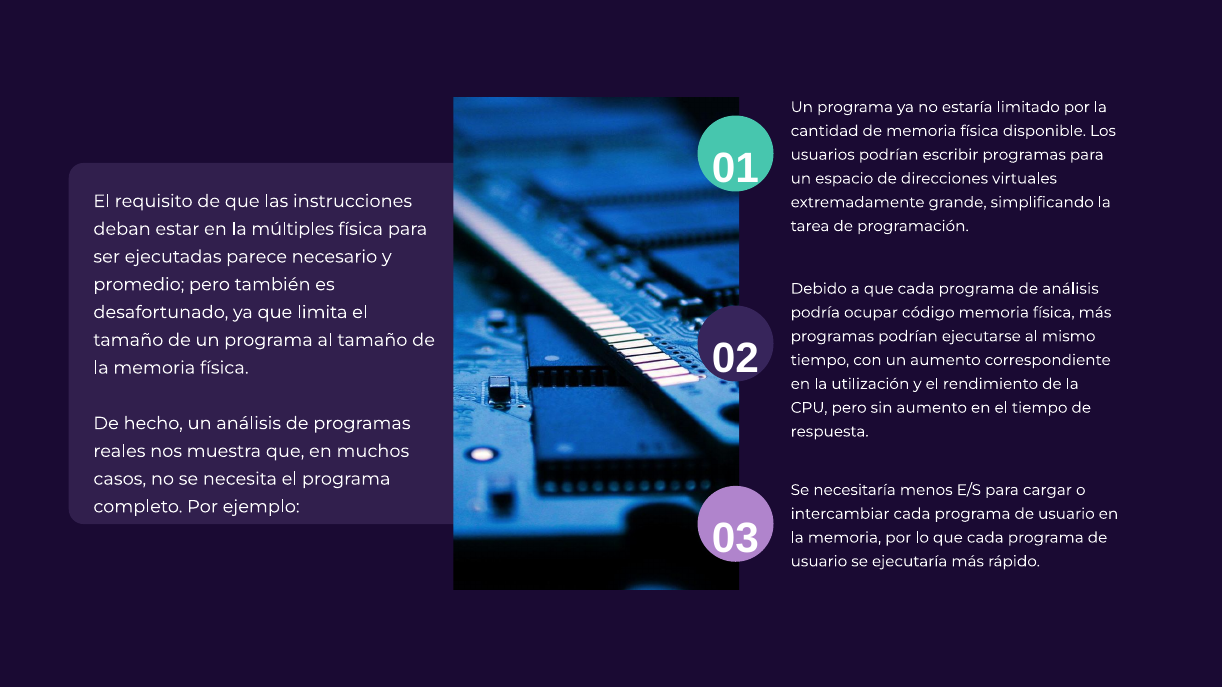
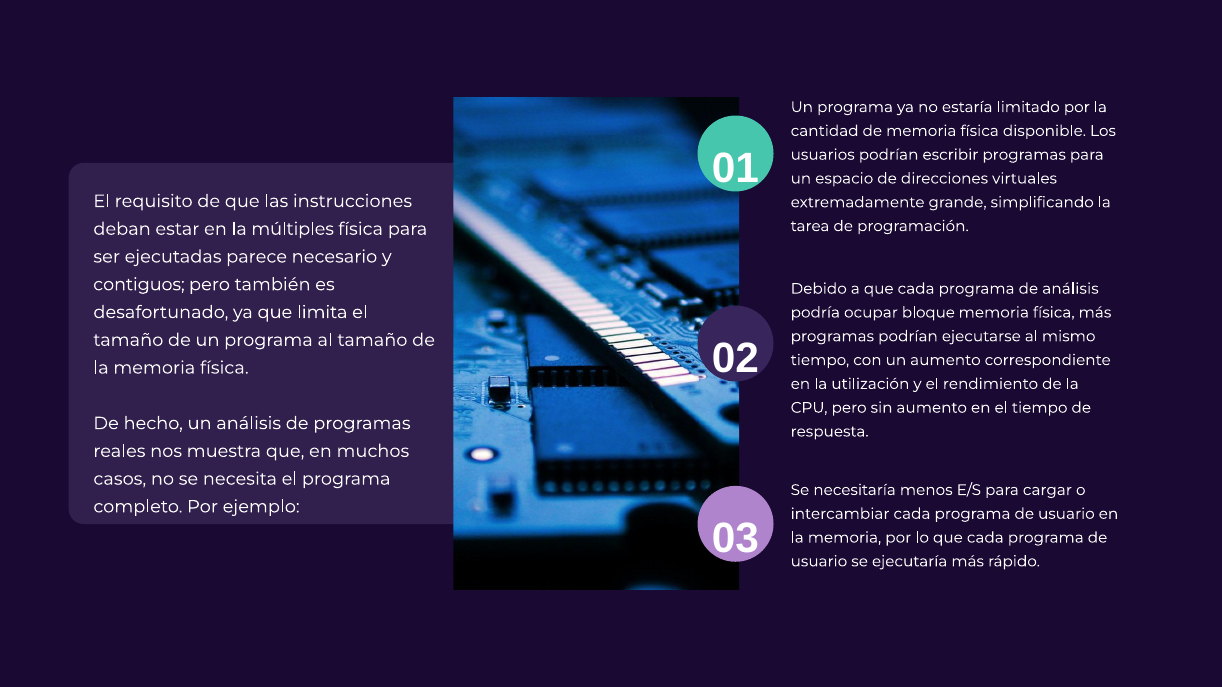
promedio: promedio -> contiguos (139, 285)
código: código -> bloque (928, 313)
